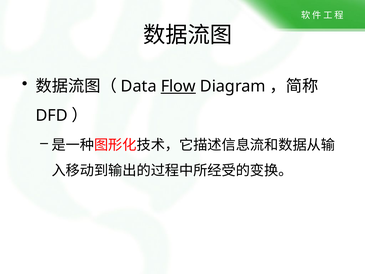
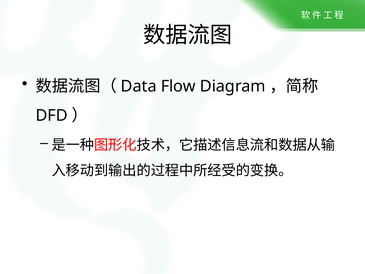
Flow underline: present -> none (178, 86)
